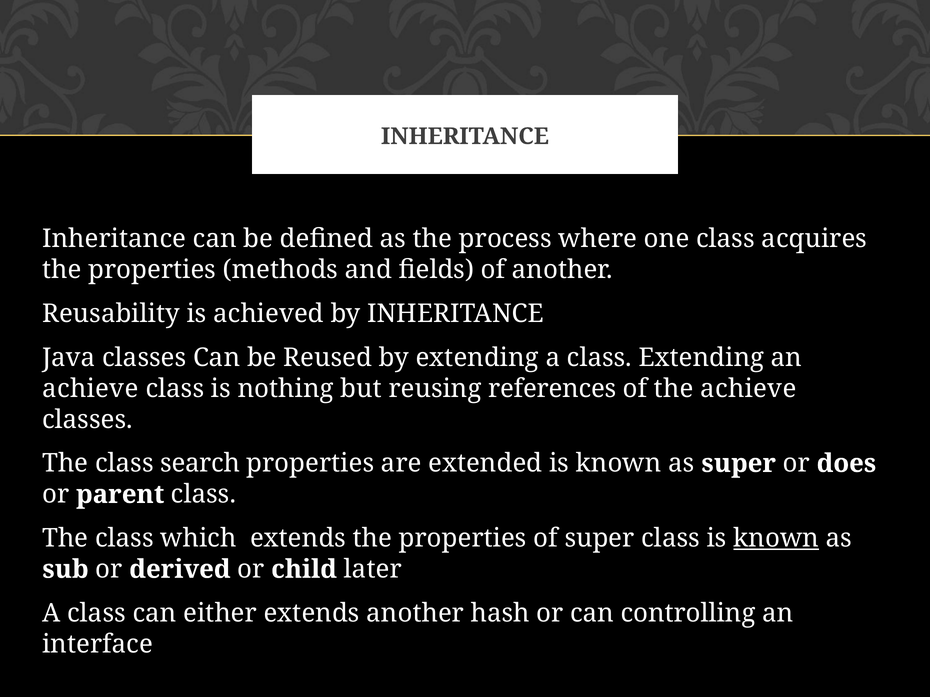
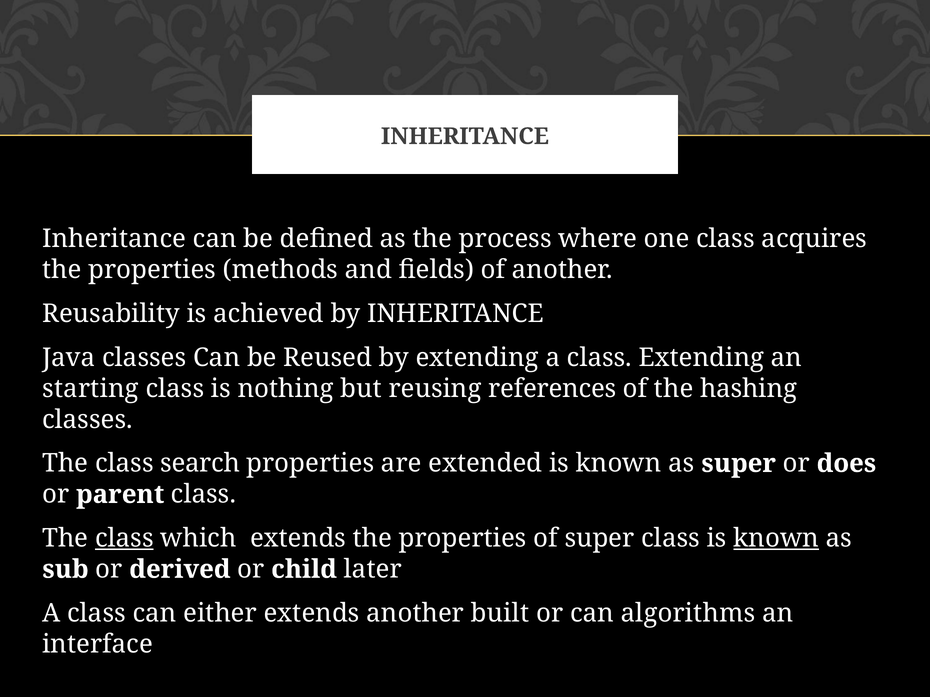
achieve: achieve -> starting (90, 389)
the achieve: achieve -> hashing (749, 389)
class underline: none -> present (124, 539)
hash: hash -> built (500, 614)
controlling: controlling -> algorithms (688, 614)
